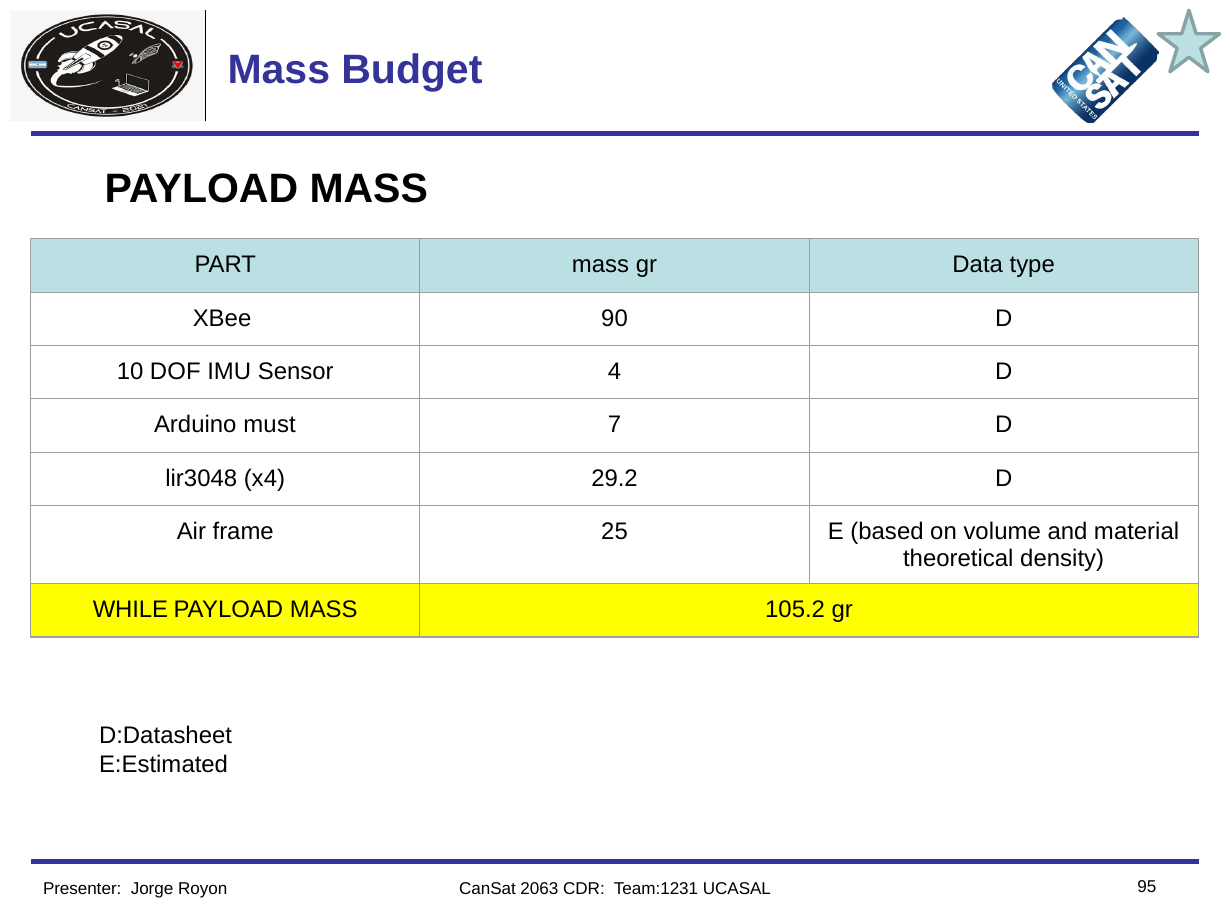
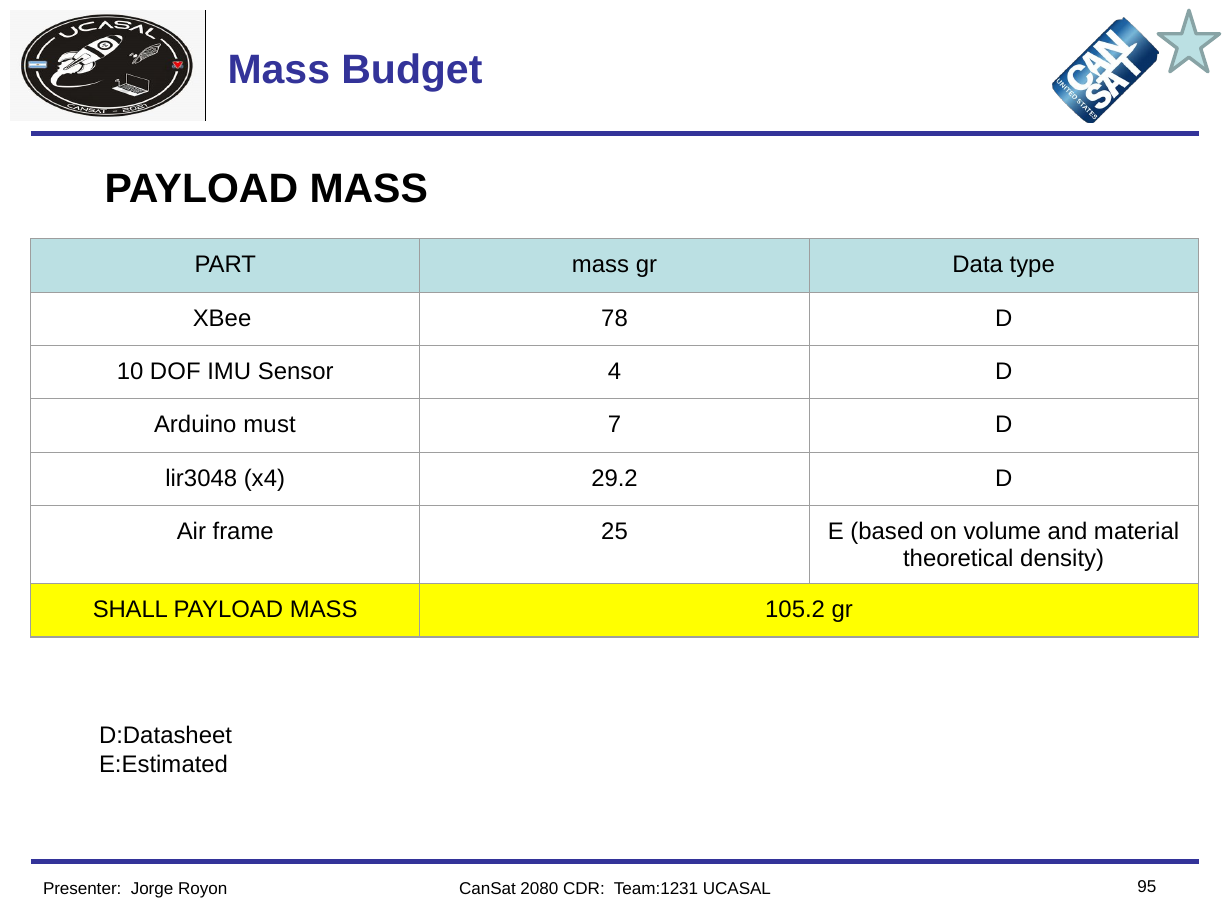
90: 90 -> 78 (615, 318)
WHILE: WHILE -> SHALL (130, 610)
2063: 2063 -> 2080 (539, 889)
